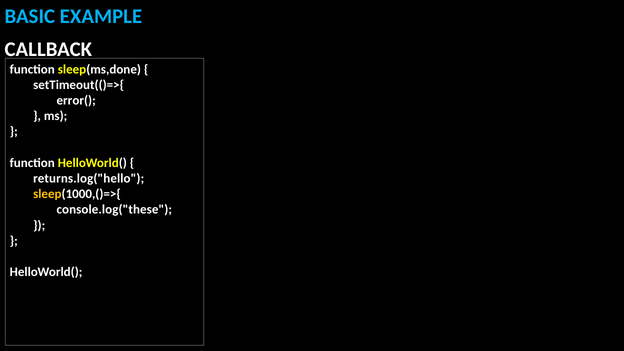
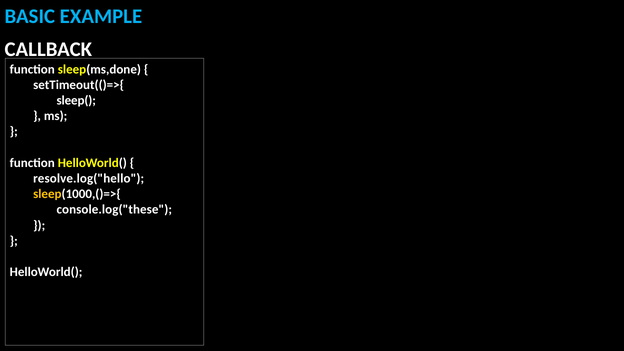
error(: error( -> sleep( (76, 100)
returns.log("hello: returns.log("hello -> resolve.log("hello (89, 178)
